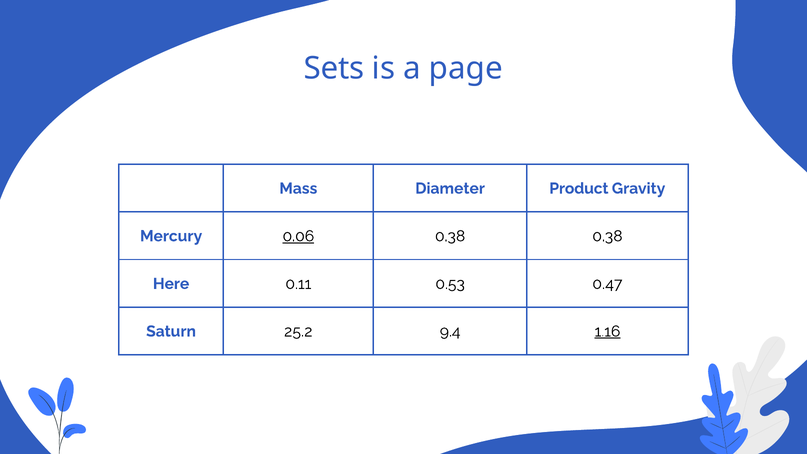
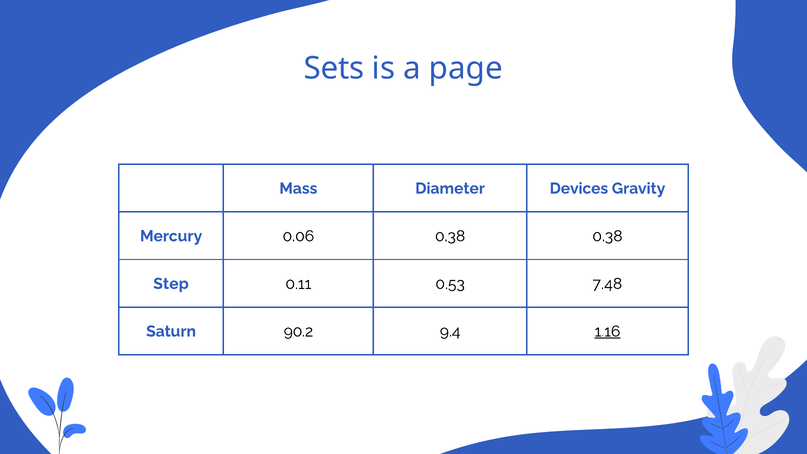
Product: Product -> Devices (579, 188)
0.06 underline: present -> none (298, 236)
Here: Here -> Step (171, 284)
0.47: 0.47 -> 7.48 (607, 284)
25.2: 25.2 -> 90.2 (298, 331)
